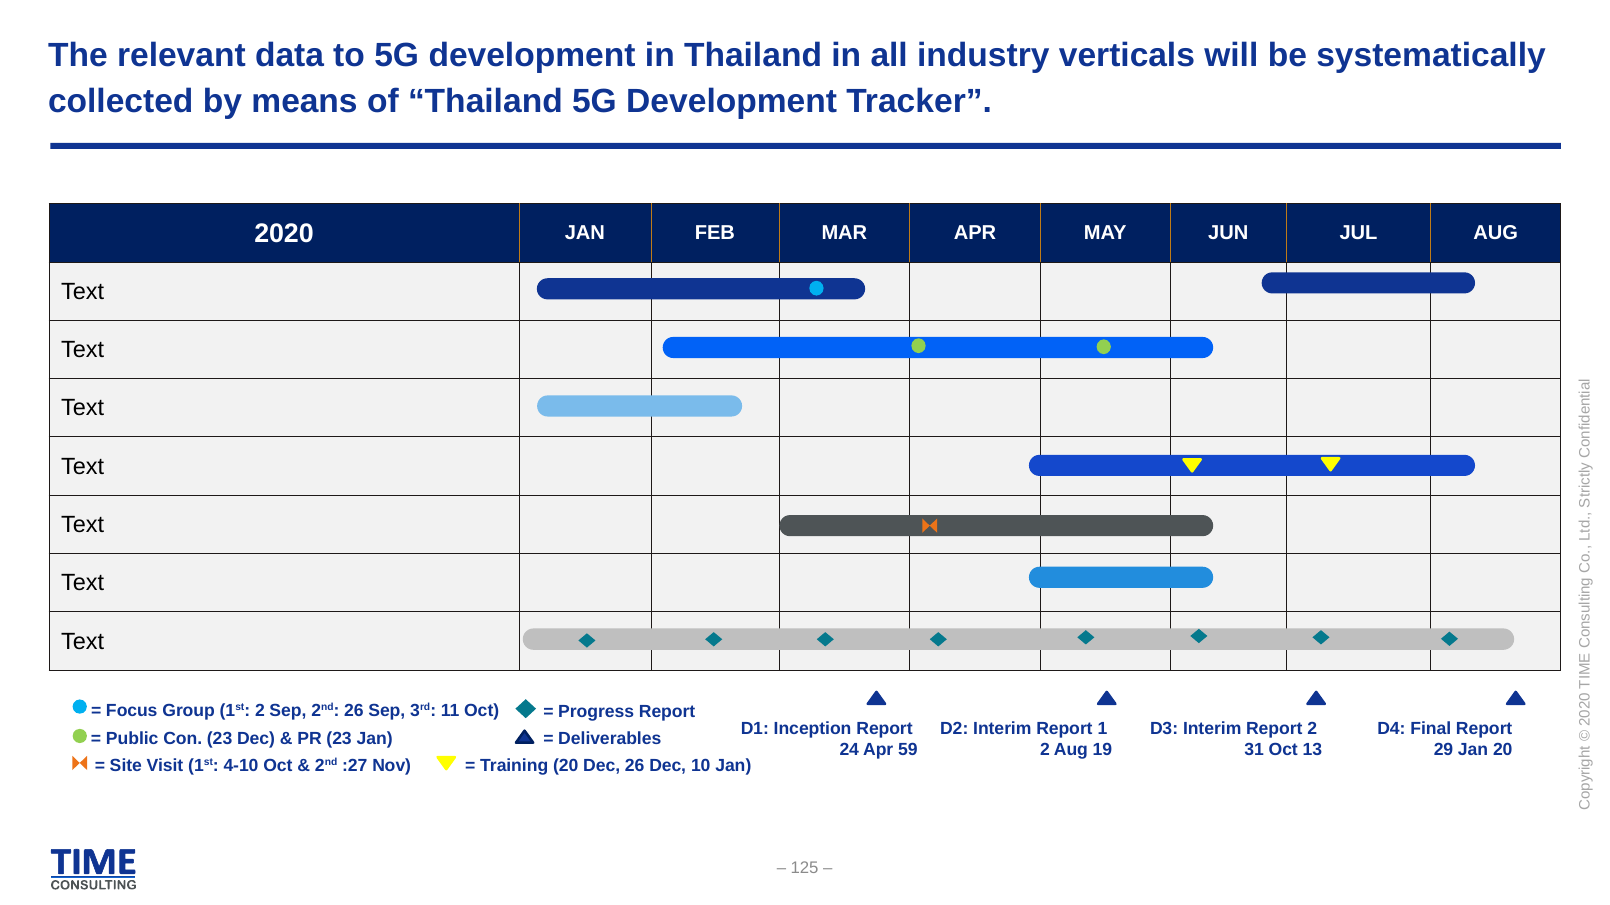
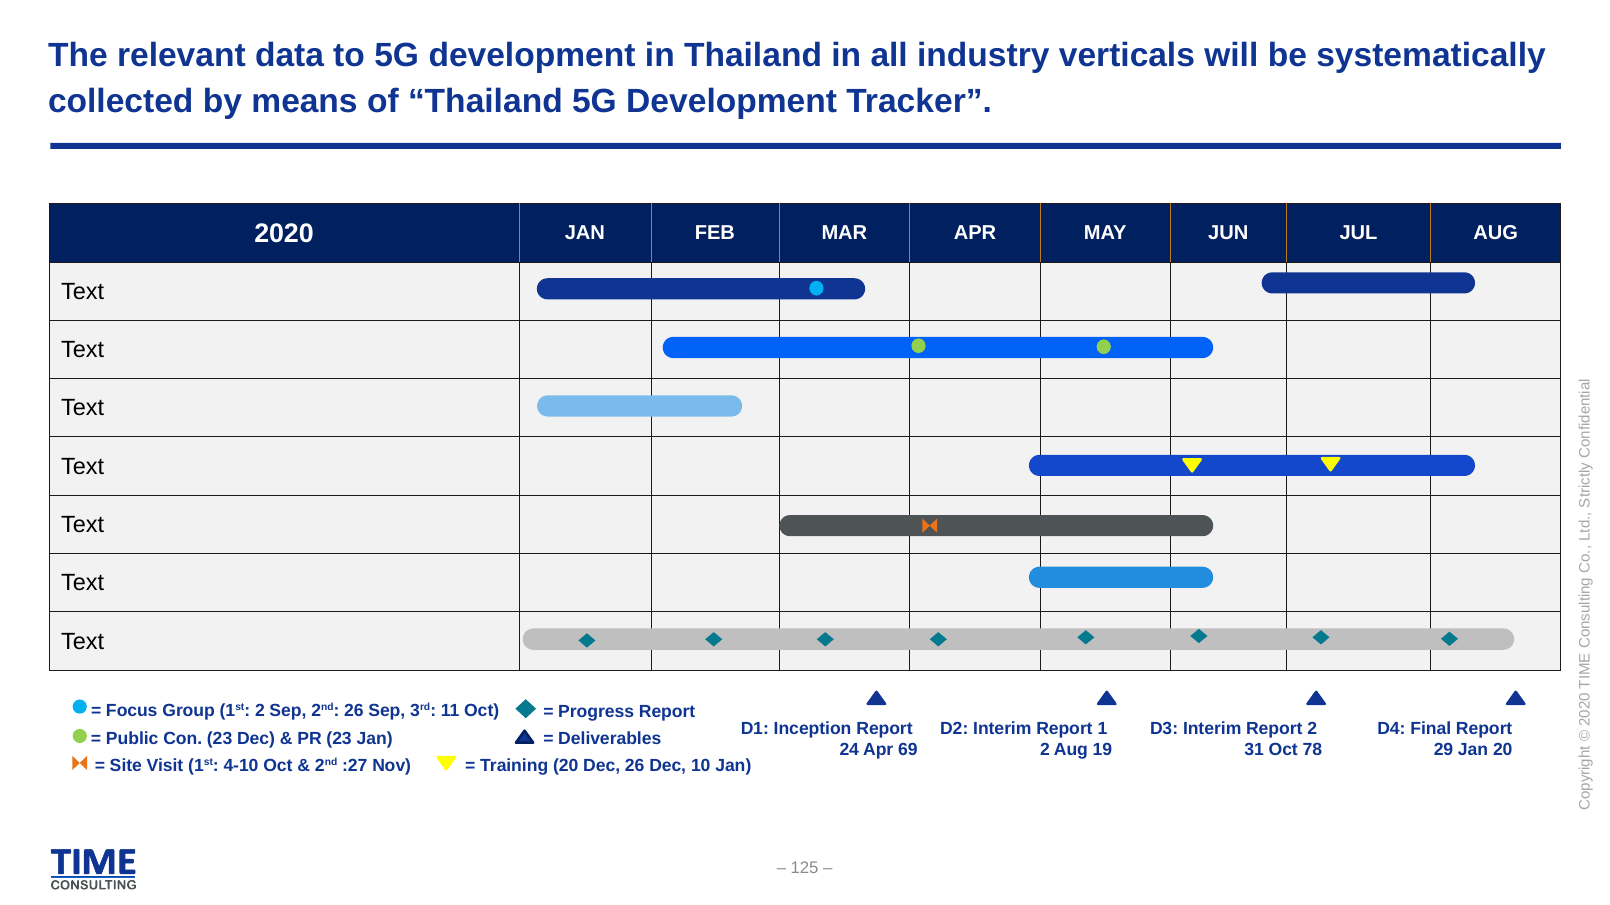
59: 59 -> 69 (908, 750)
13: 13 -> 78 (1312, 750)
